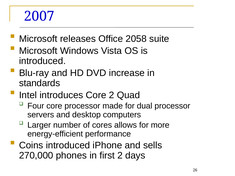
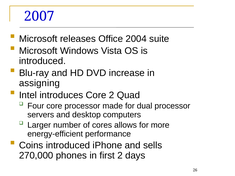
2058: 2058 -> 2004 (136, 39)
standards: standards -> assigning (39, 83)
